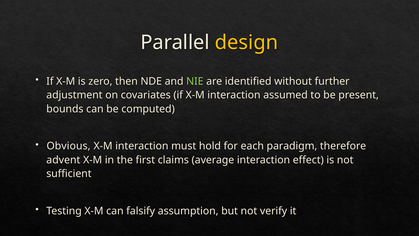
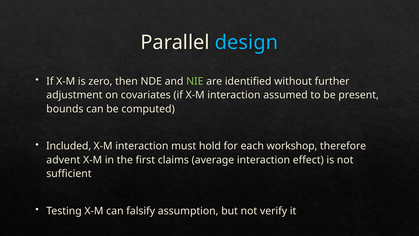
design colour: yellow -> light blue (247, 42)
Obvious: Obvious -> Included (69, 146)
paradigm: paradigm -> workshop (292, 146)
